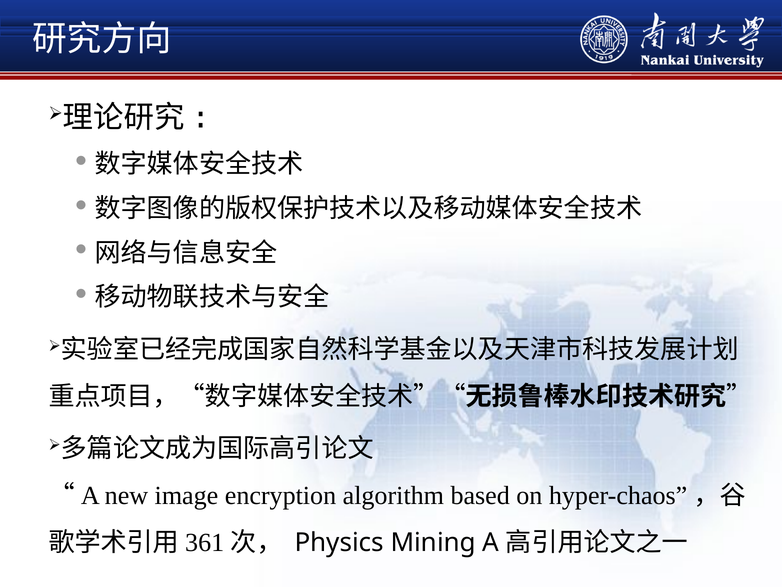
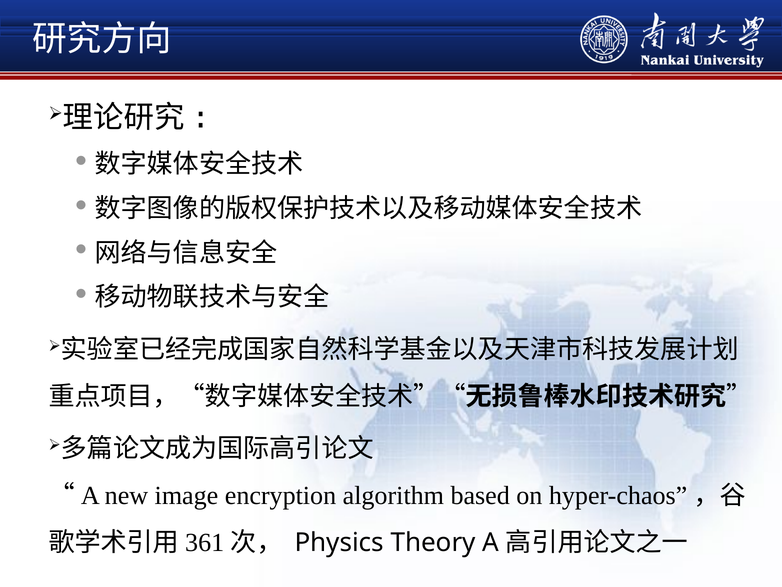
Mining: Mining -> Theory (433, 542)
